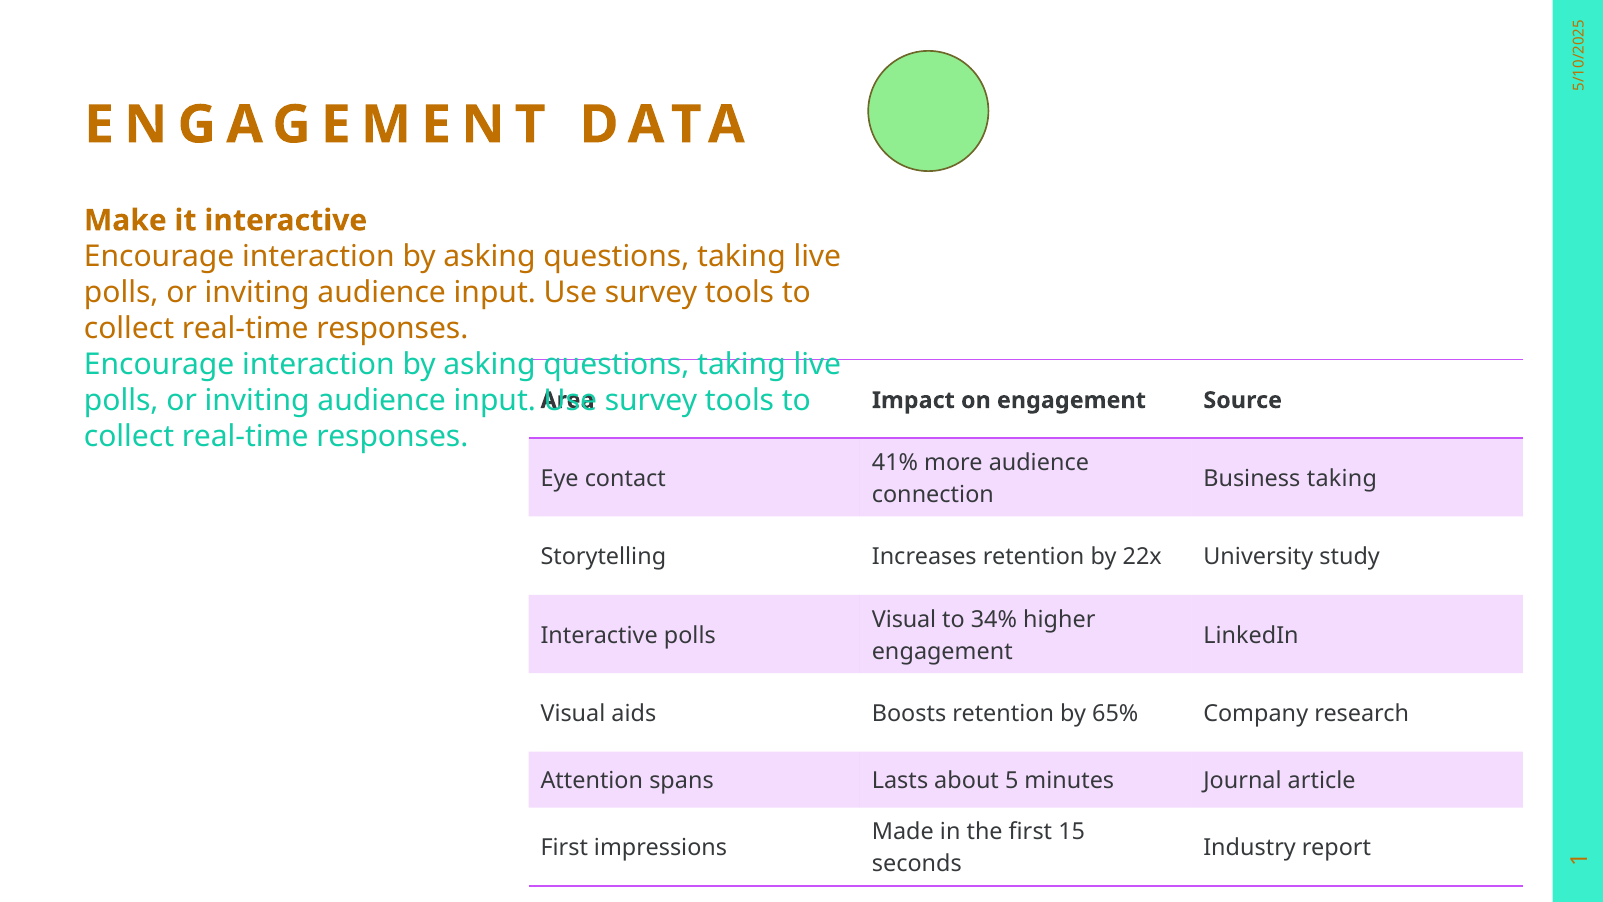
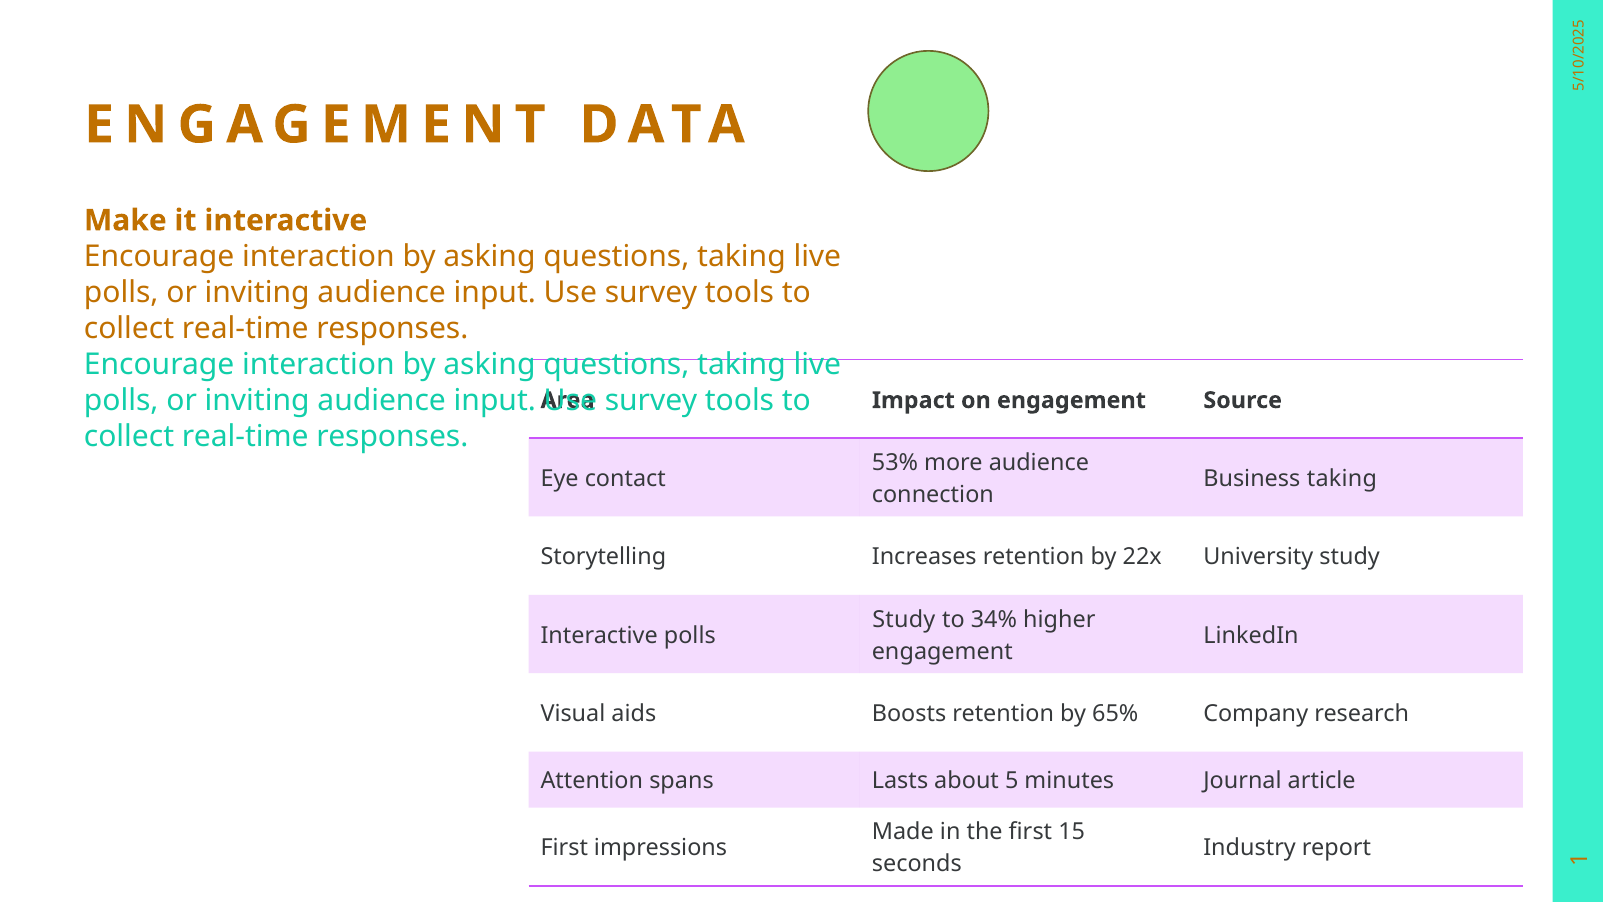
41%: 41% -> 53% (895, 463)
Visual: Visual -> Study (904, 619)
